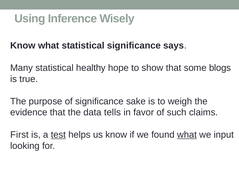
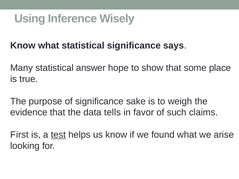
healthy: healthy -> answer (91, 68)
blogs: blogs -> place (220, 68)
what underline: present -> none (187, 135)
input: input -> arise (224, 135)
